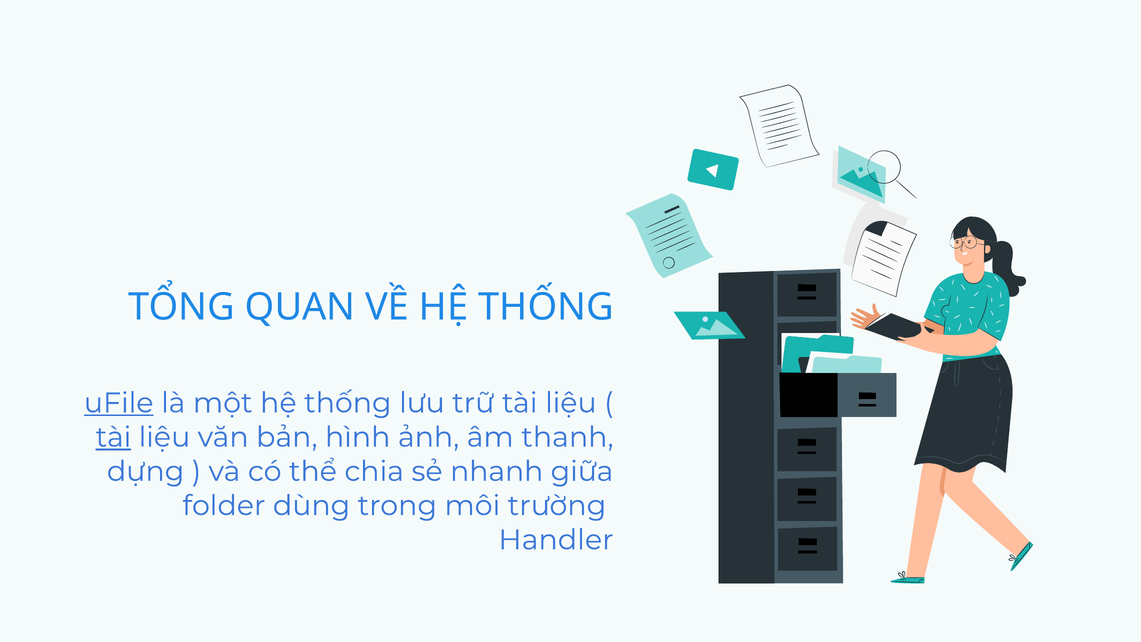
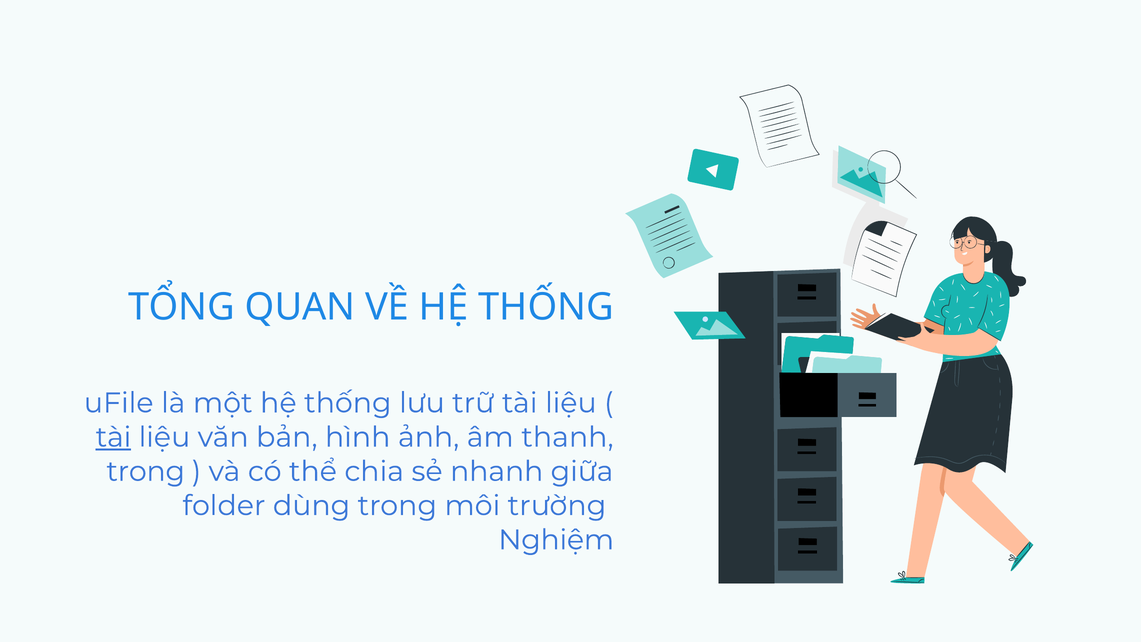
uFile underline: present -> none (119, 403)
dựng: dựng -> trong (146, 471)
Handler: Handler -> Nghiệm (556, 540)
